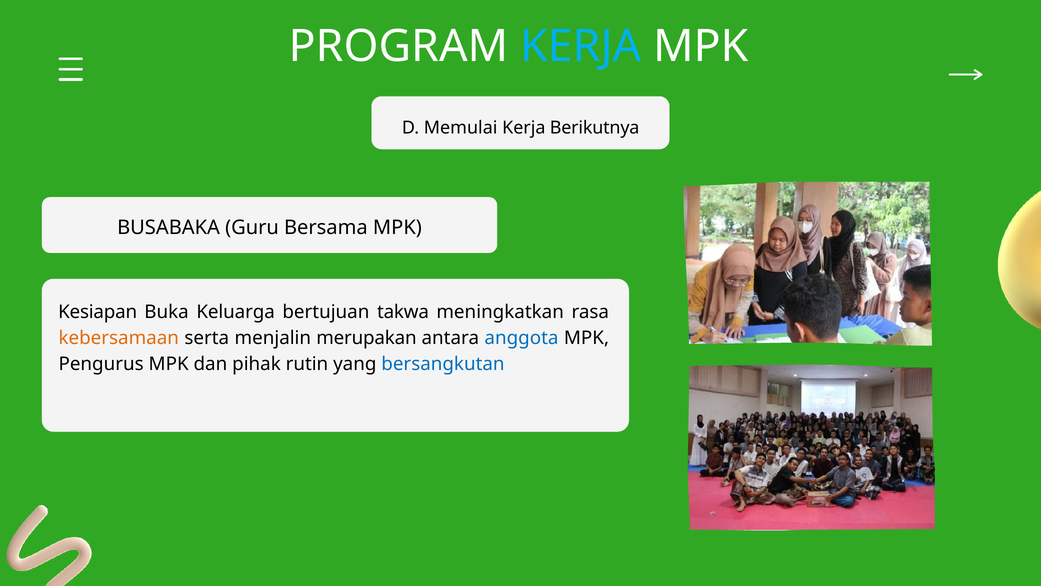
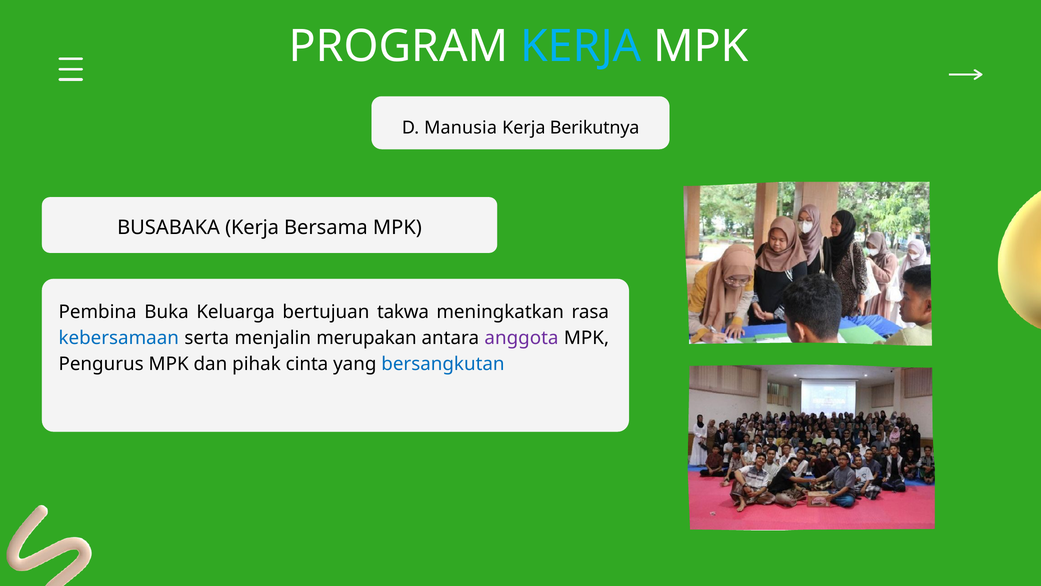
Memulai: Memulai -> Manusia (461, 128)
BUSABAKA Guru: Guru -> Kerja (252, 227)
Kesiapan: Kesiapan -> Pembina (98, 312)
kebersamaan colour: orange -> blue (119, 338)
anggota colour: blue -> purple (521, 338)
rutin: rutin -> cinta (307, 364)
